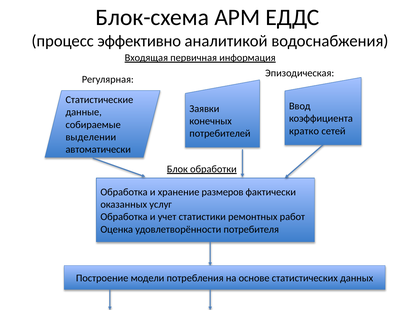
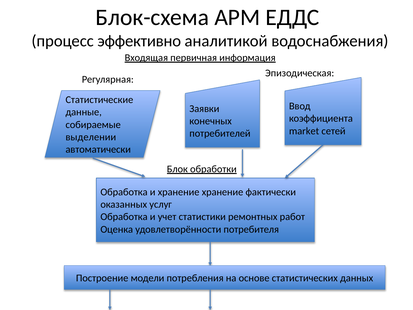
кратко: кратко -> market (304, 131)
хранение размеров: размеров -> хранение (223, 192)
